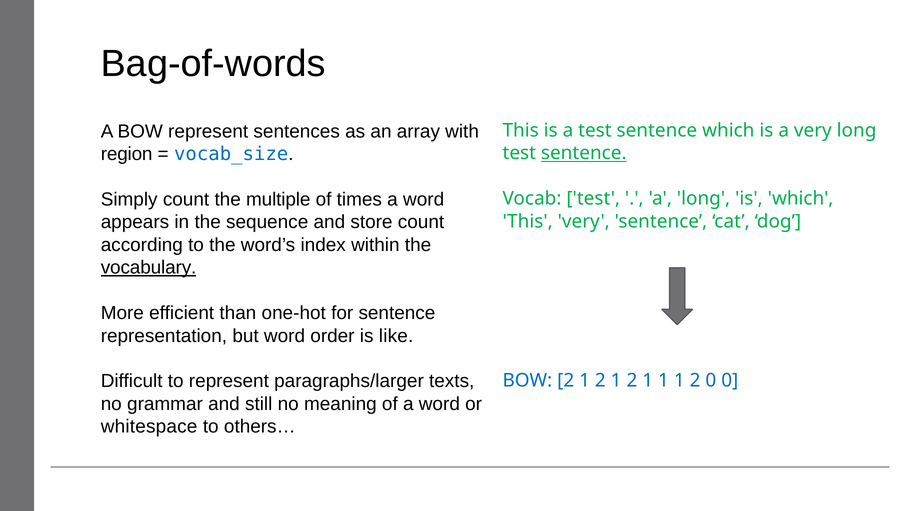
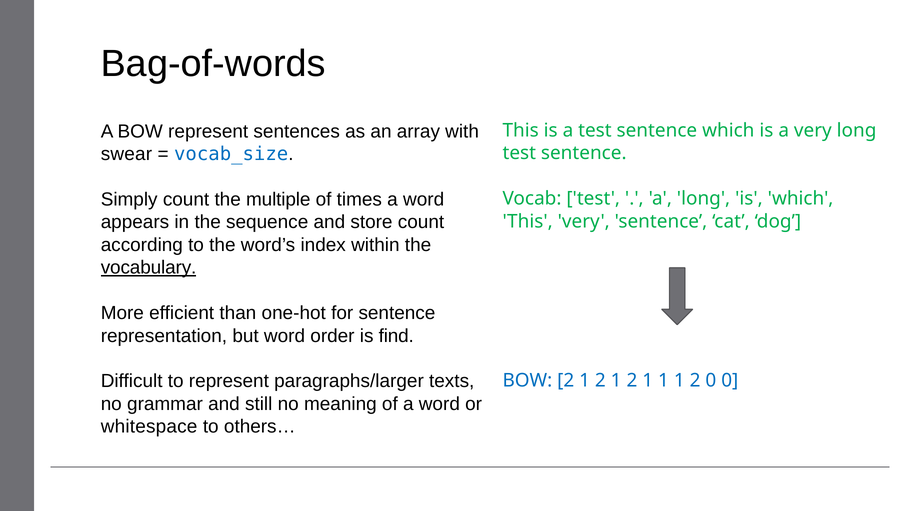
region: region -> swear (126, 154)
sentence underline: present -> none (584, 153)
like: like -> find (396, 336)
